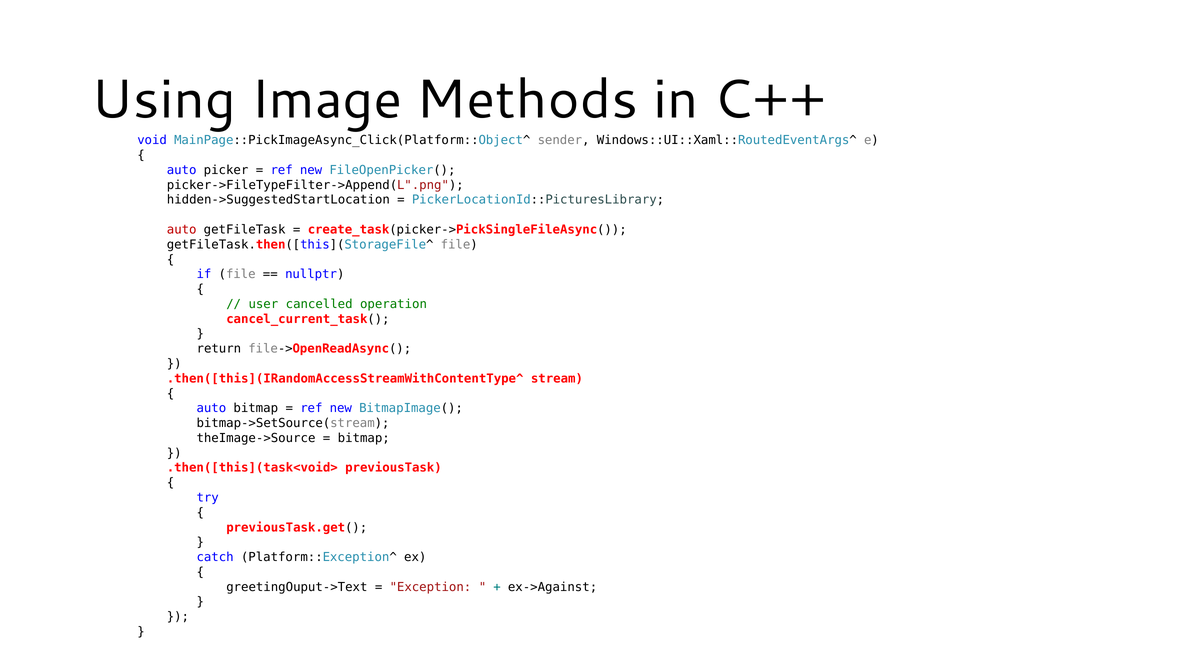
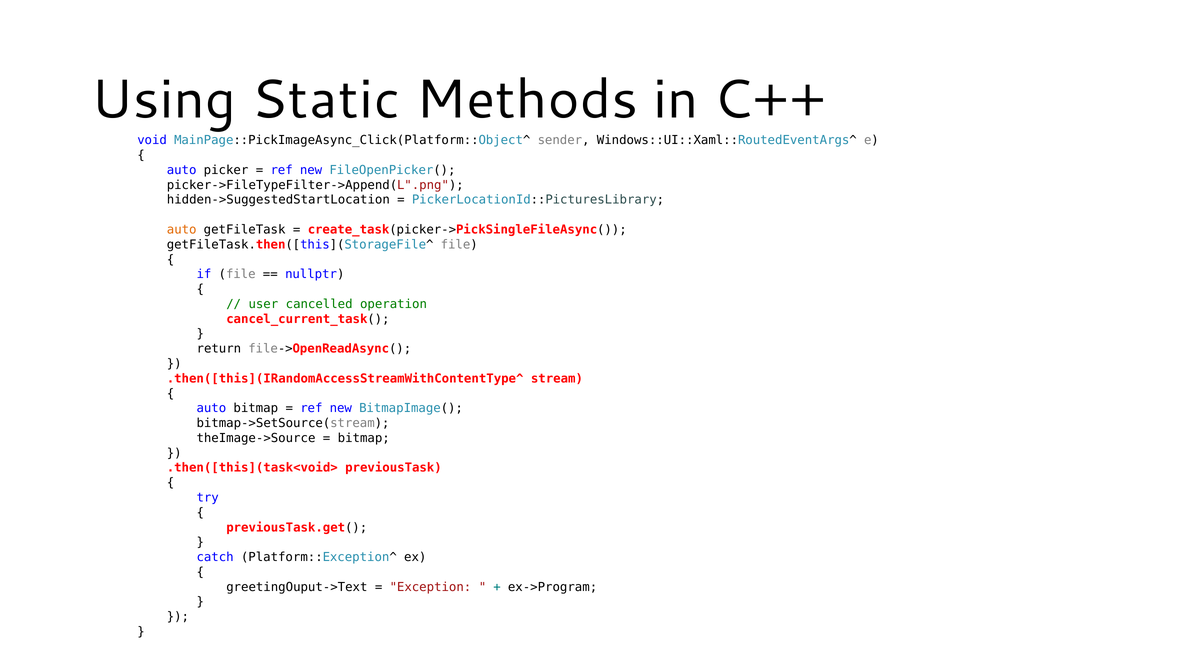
Image: Image -> Static (326, 100)
auto colour: red -> orange (182, 230)
ex->Against: ex->Against -> ex->Program (553, 587)
